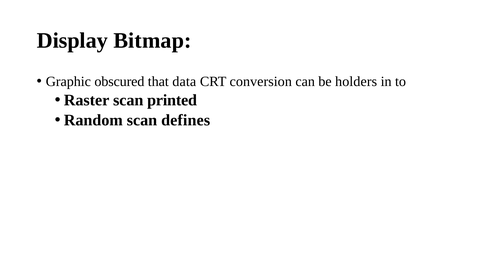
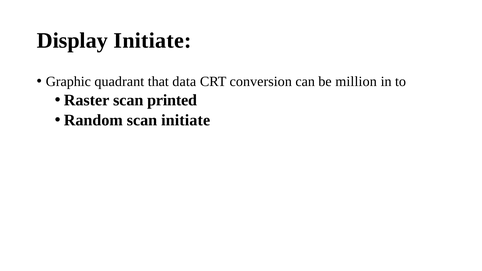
Display Bitmap: Bitmap -> Initiate (152, 40)
obscured: obscured -> quadrant (119, 81)
holders: holders -> million (356, 81)
scan defines: defines -> initiate (186, 120)
